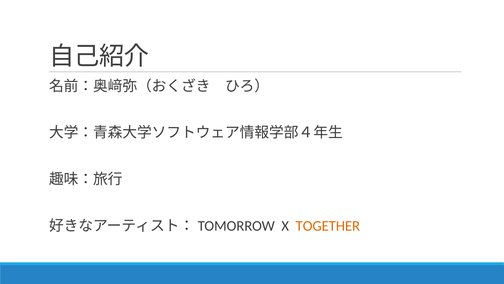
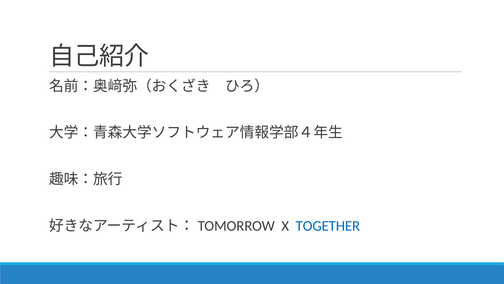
TOGETHER colour: orange -> blue (328, 225)
